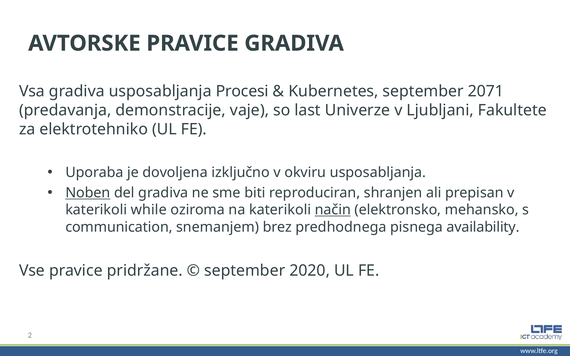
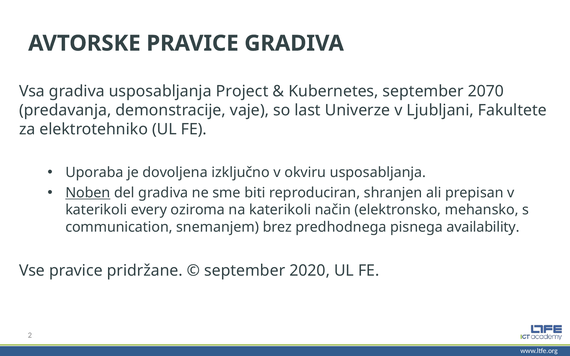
Procesi: Procesi -> Project (242, 91)
2071: 2071 -> 2070 (486, 91)
while: while -> every (149, 210)
način underline: present -> none (333, 210)
